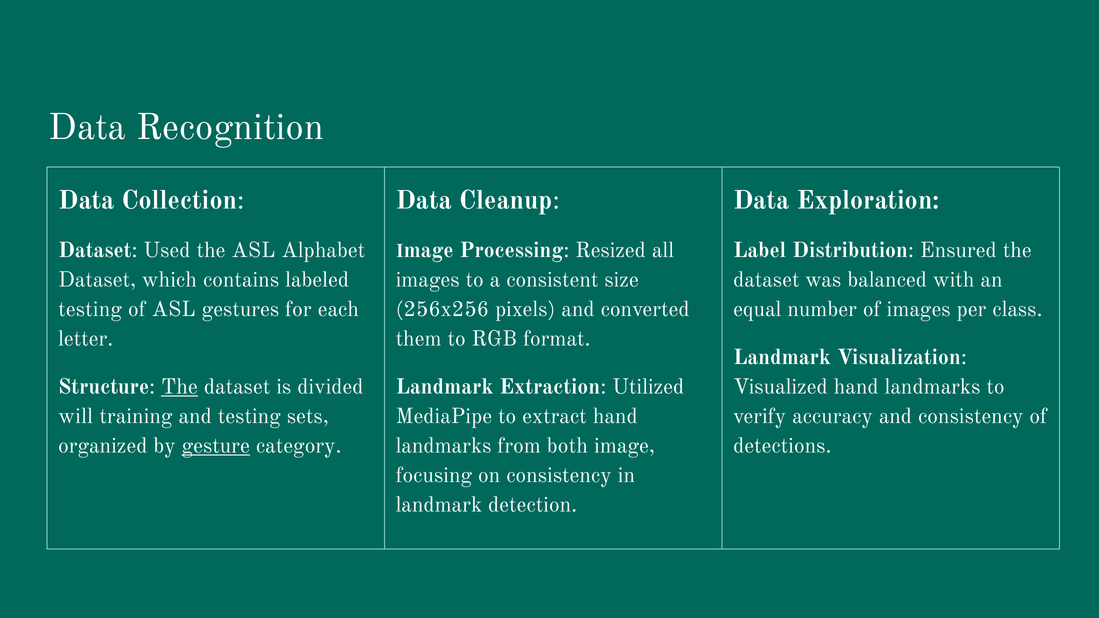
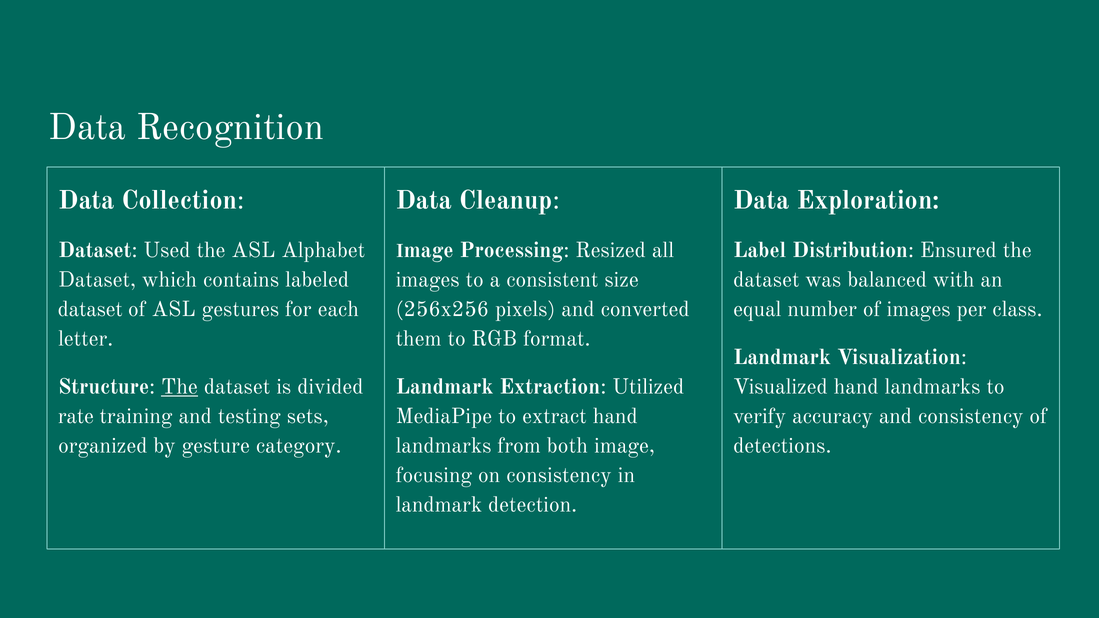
testing: testing -> dataset (90, 309)
will: will -> rate (76, 416)
gesture underline: present -> none (216, 446)
